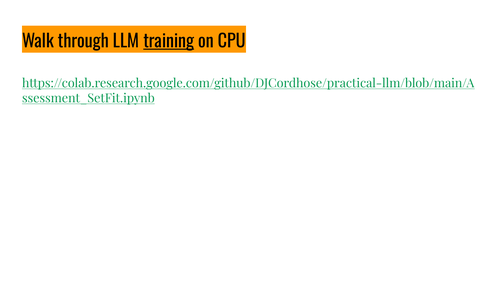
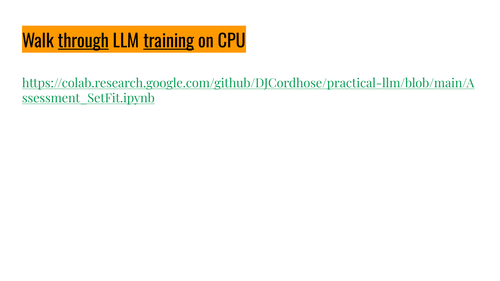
through underline: none -> present (83, 41)
